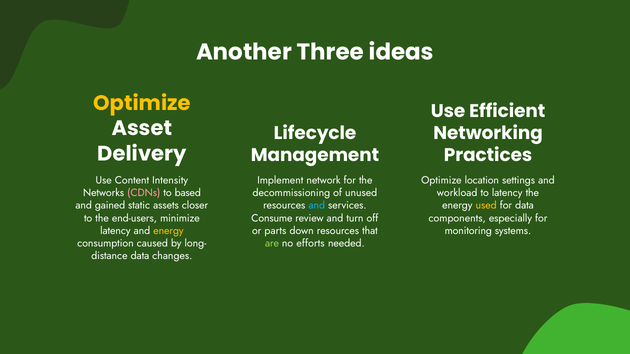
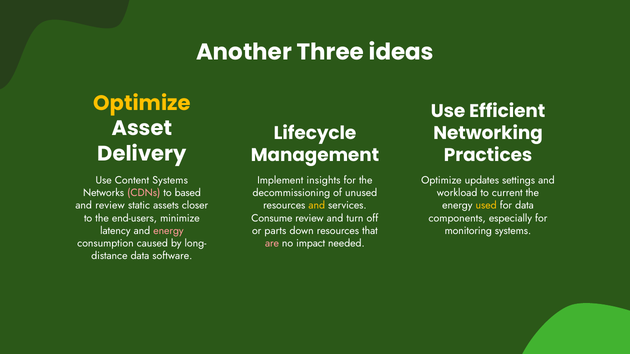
Content Intensity: Intensity -> Systems (170, 181)
network: network -> insights (323, 181)
location: location -> updates (482, 181)
to latency: latency -> current (507, 193)
and gained: gained -> review (110, 206)
and colour: light blue -> yellow (317, 206)
energy colour: yellow -> pink (168, 231)
are colour: light green -> pink (272, 244)
efforts: efforts -> impact (311, 244)
changes: changes -> software (172, 256)
